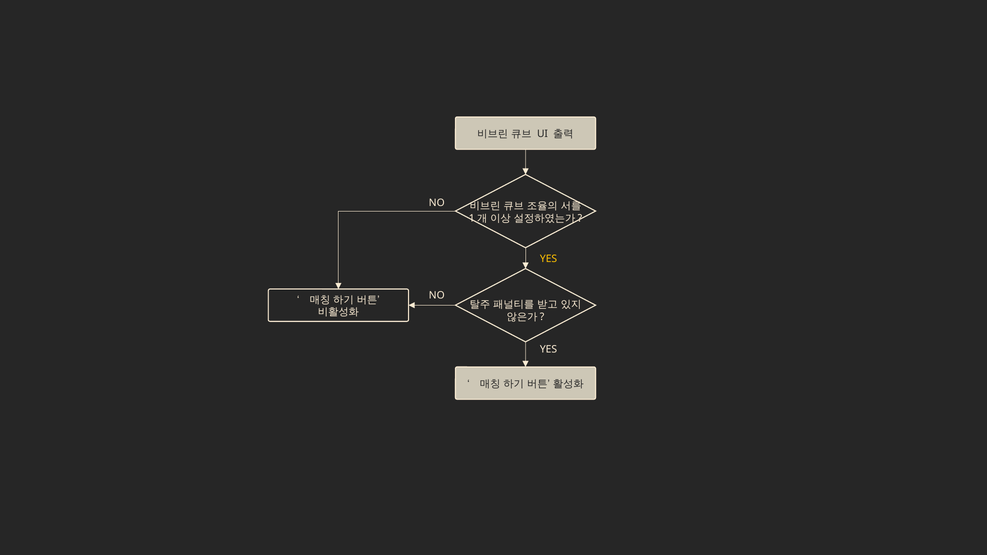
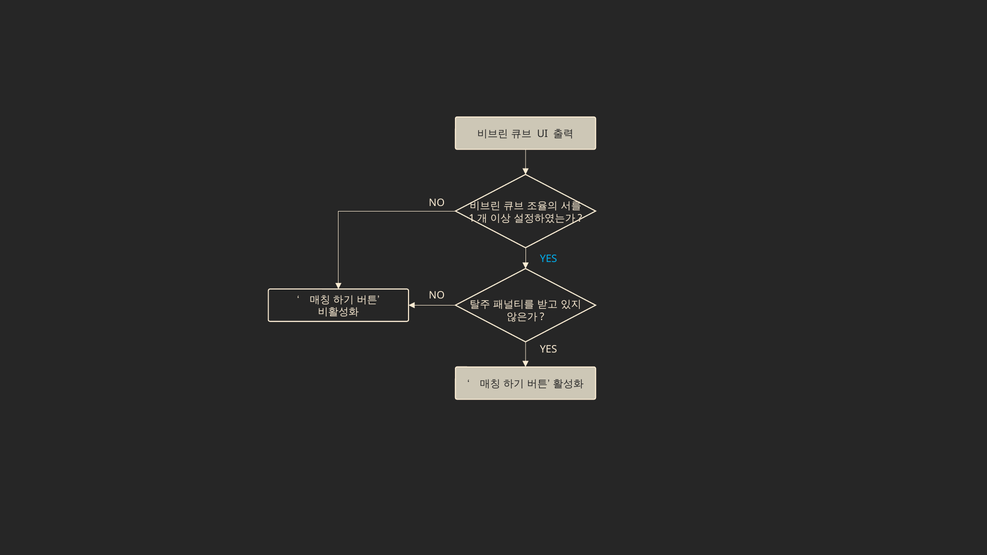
YES colour: yellow -> light blue (549, 259)
